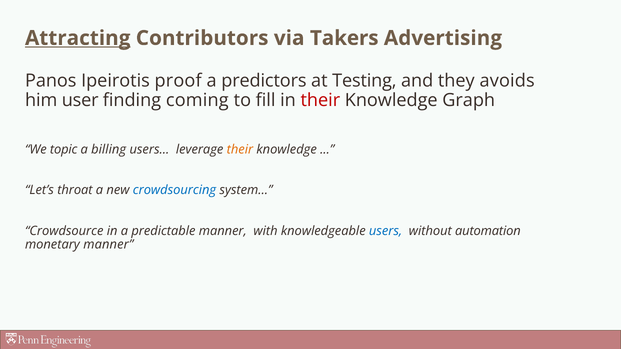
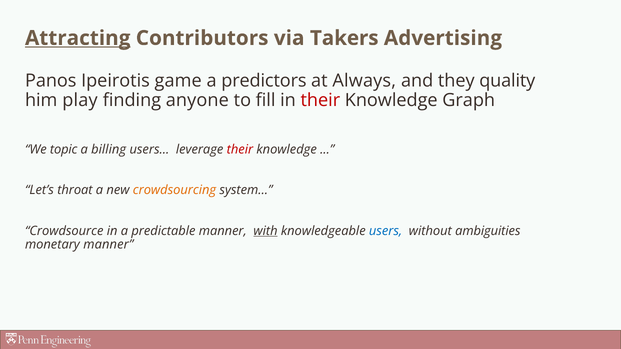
proof: proof -> game (178, 81)
Testing: Testing -> Always (364, 81)
avoids: avoids -> quality (507, 81)
user: user -> play (80, 100)
coming: coming -> anyone (197, 100)
their colour: orange -> red (240, 149)
crowdsourcing colour: blue -> orange (174, 190)
with underline: none -> present (266, 231)
automation: automation -> ambiguities (488, 231)
